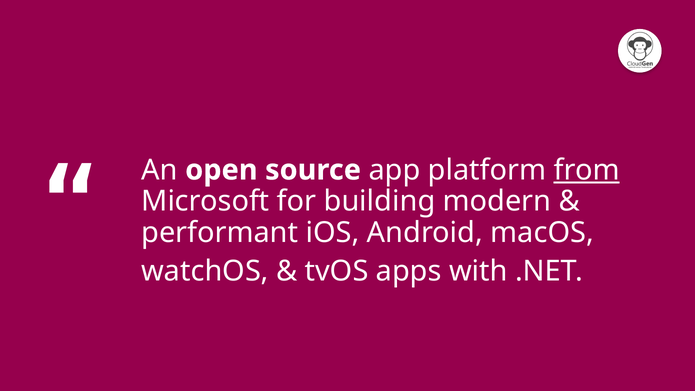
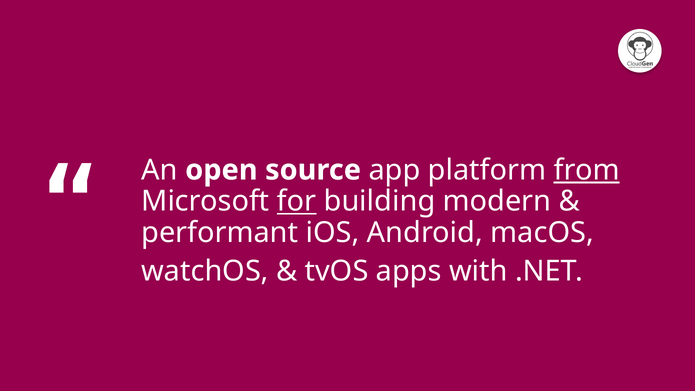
for underline: none -> present (297, 201)
